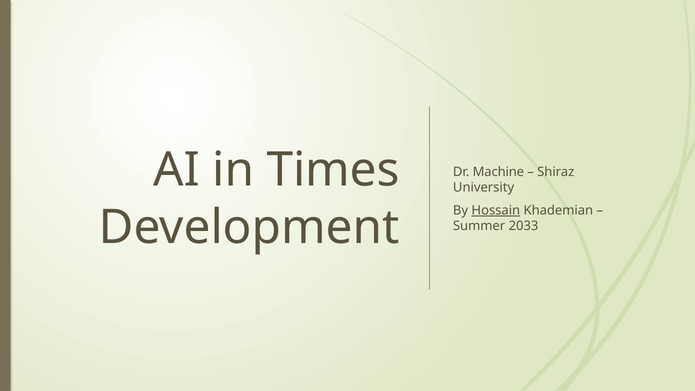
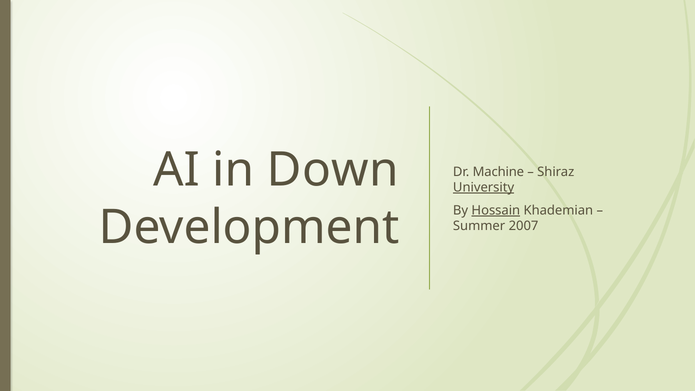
Times: Times -> Down (333, 170)
University underline: none -> present (484, 187)
2033: 2033 -> 2007 (524, 226)
